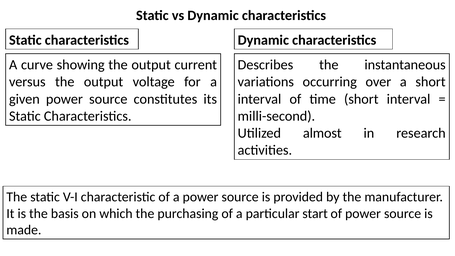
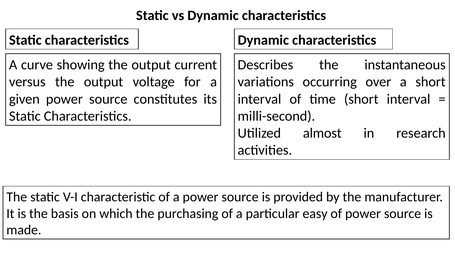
start: start -> easy (315, 213)
